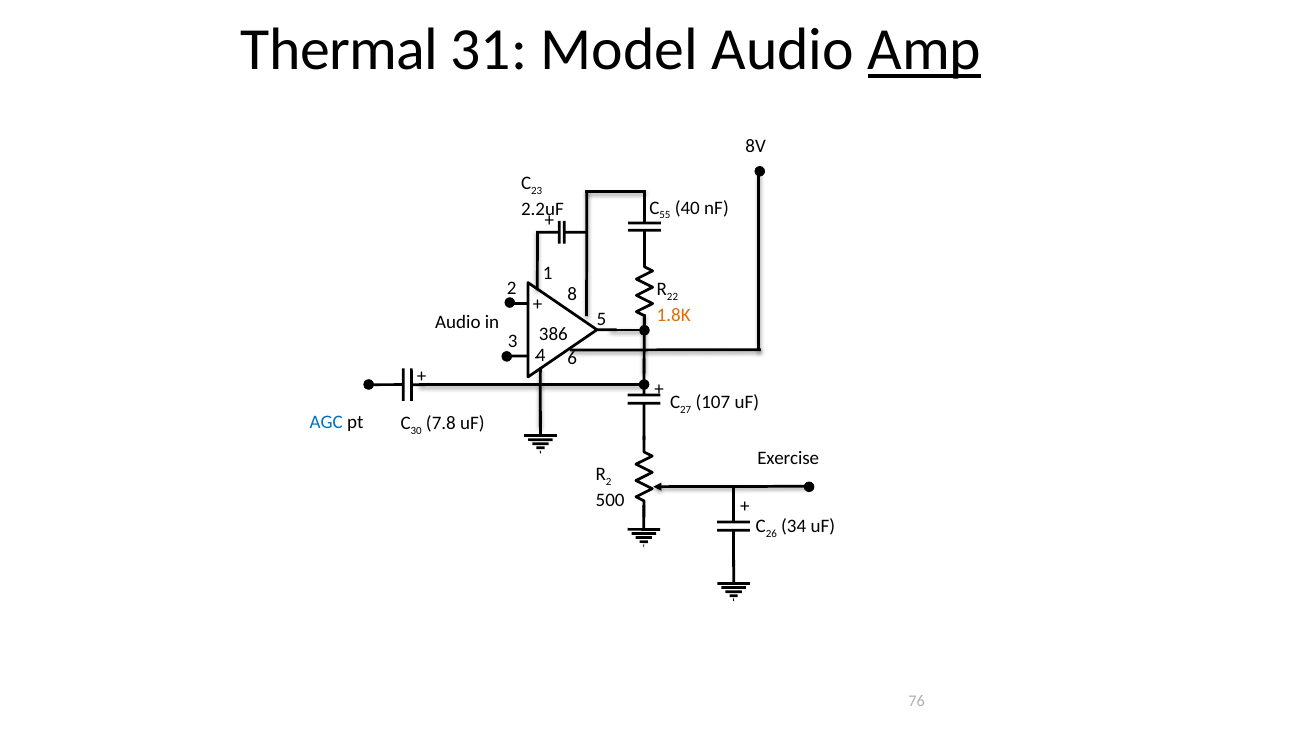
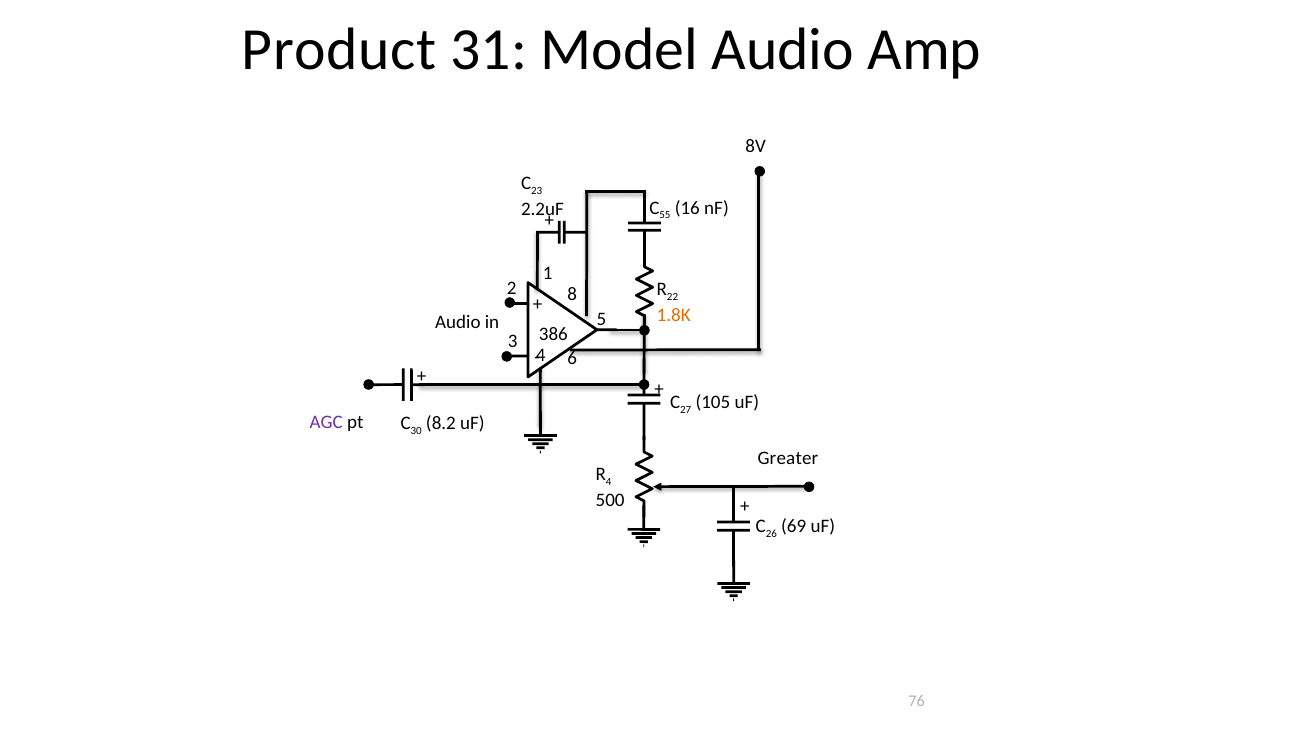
Thermal: Thermal -> Product (339, 50)
Amp underline: present -> none (924, 50)
40: 40 -> 16 (687, 208)
107: 107 -> 105 (713, 402)
AGC colour: blue -> purple (326, 422)
7.8: 7.8 -> 8.2 (441, 423)
Exercise: Exercise -> Greater (788, 459)
2: 2 -> 4 (609, 482)
34: 34 -> 69 (794, 527)
